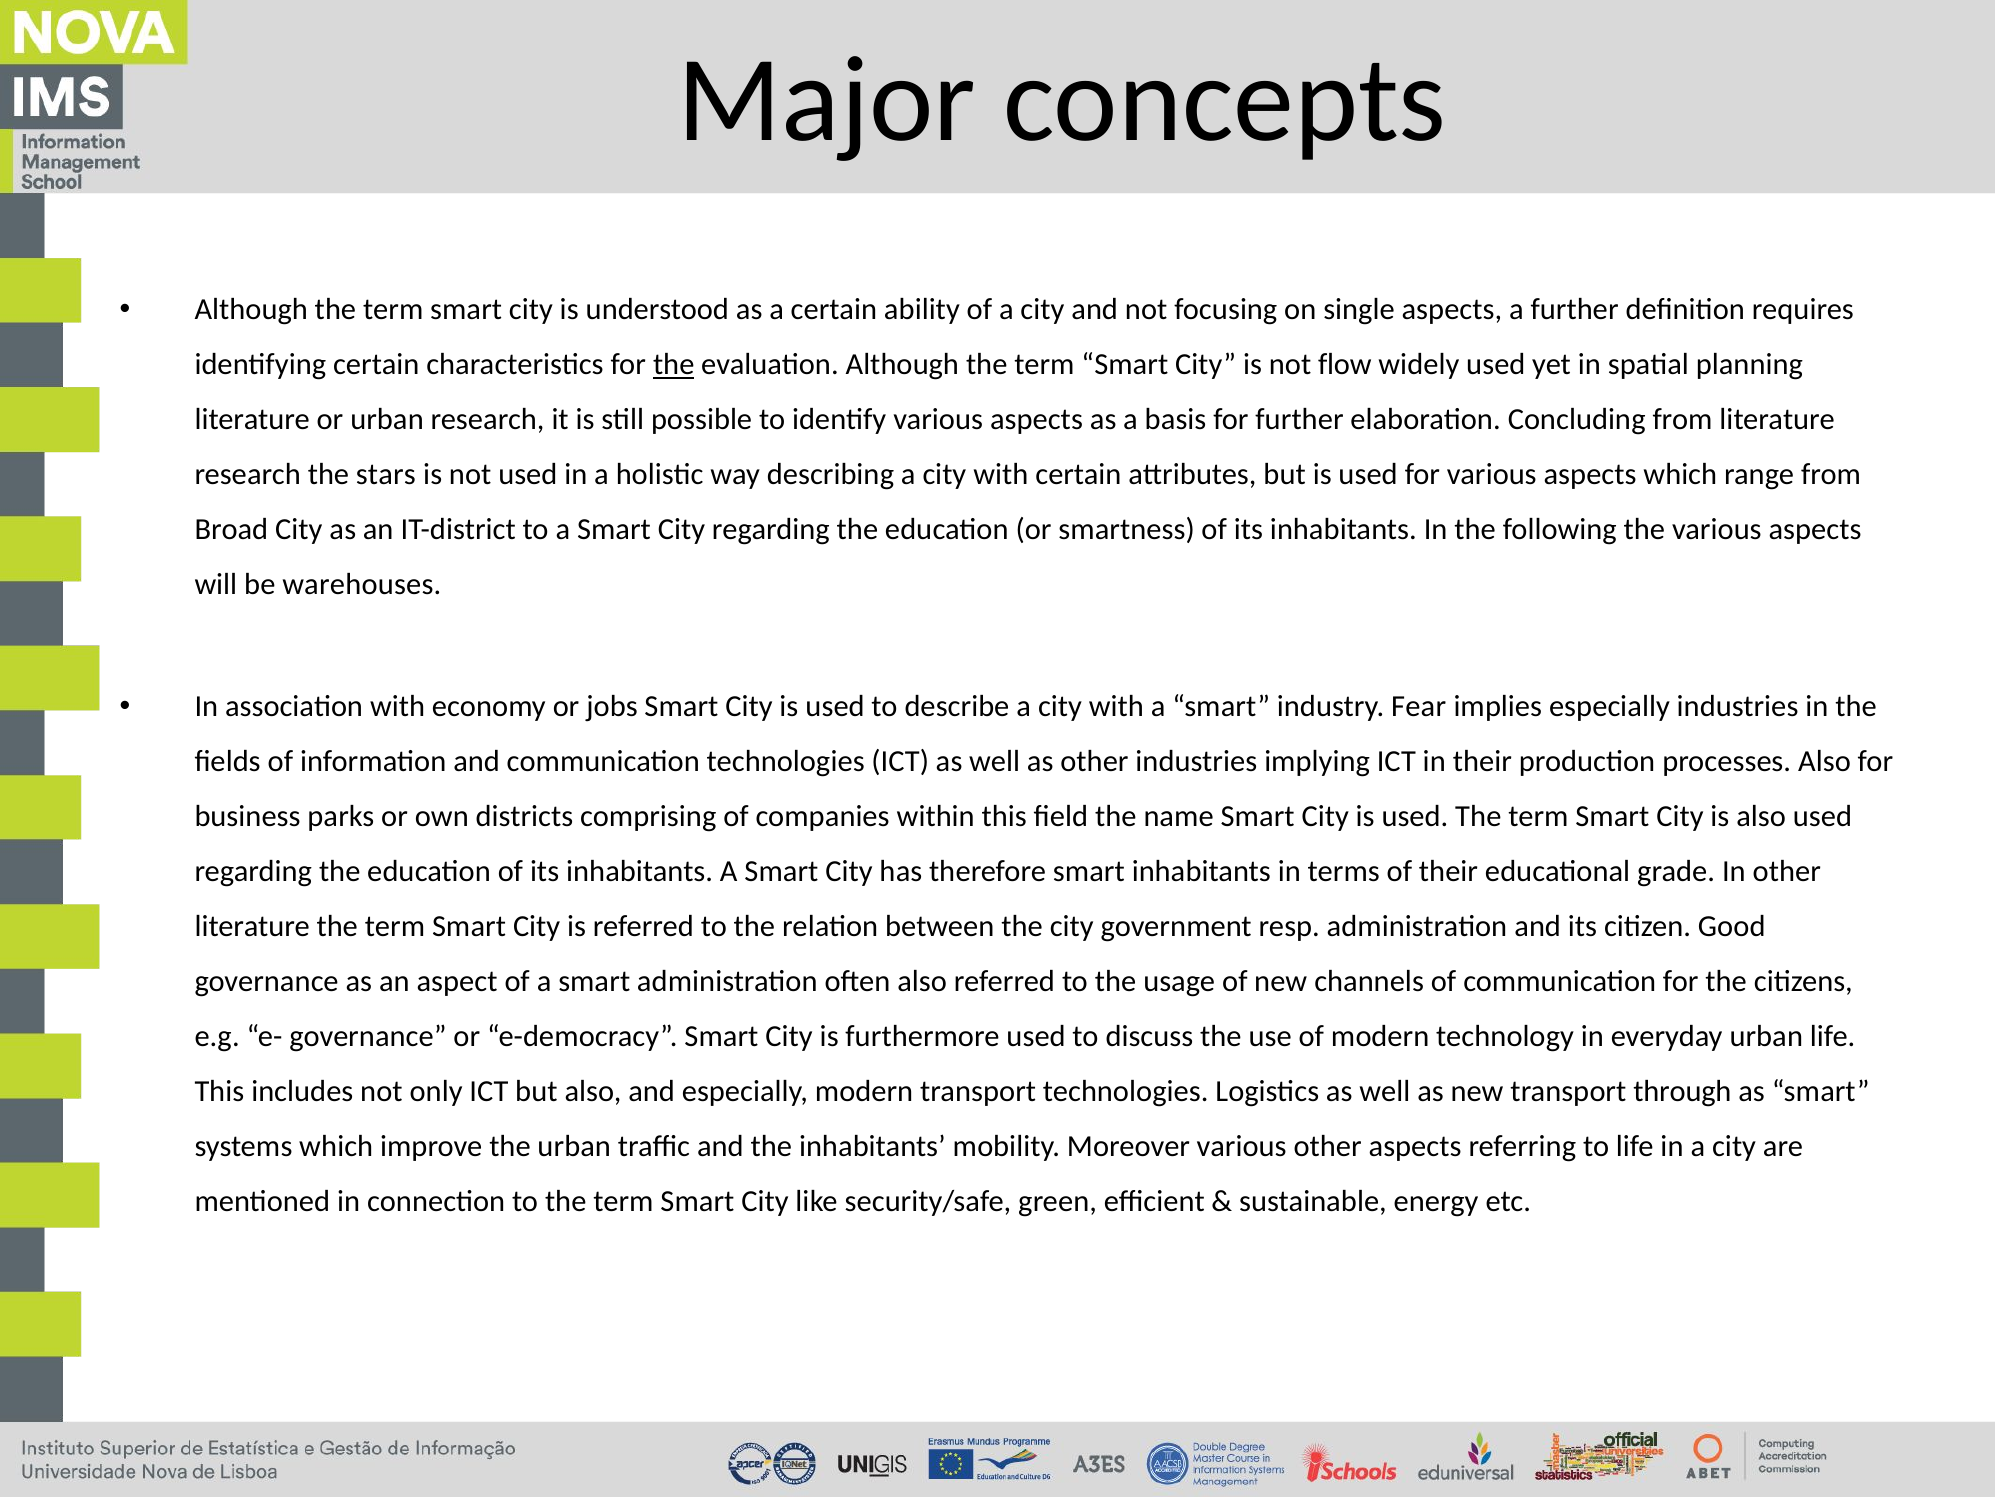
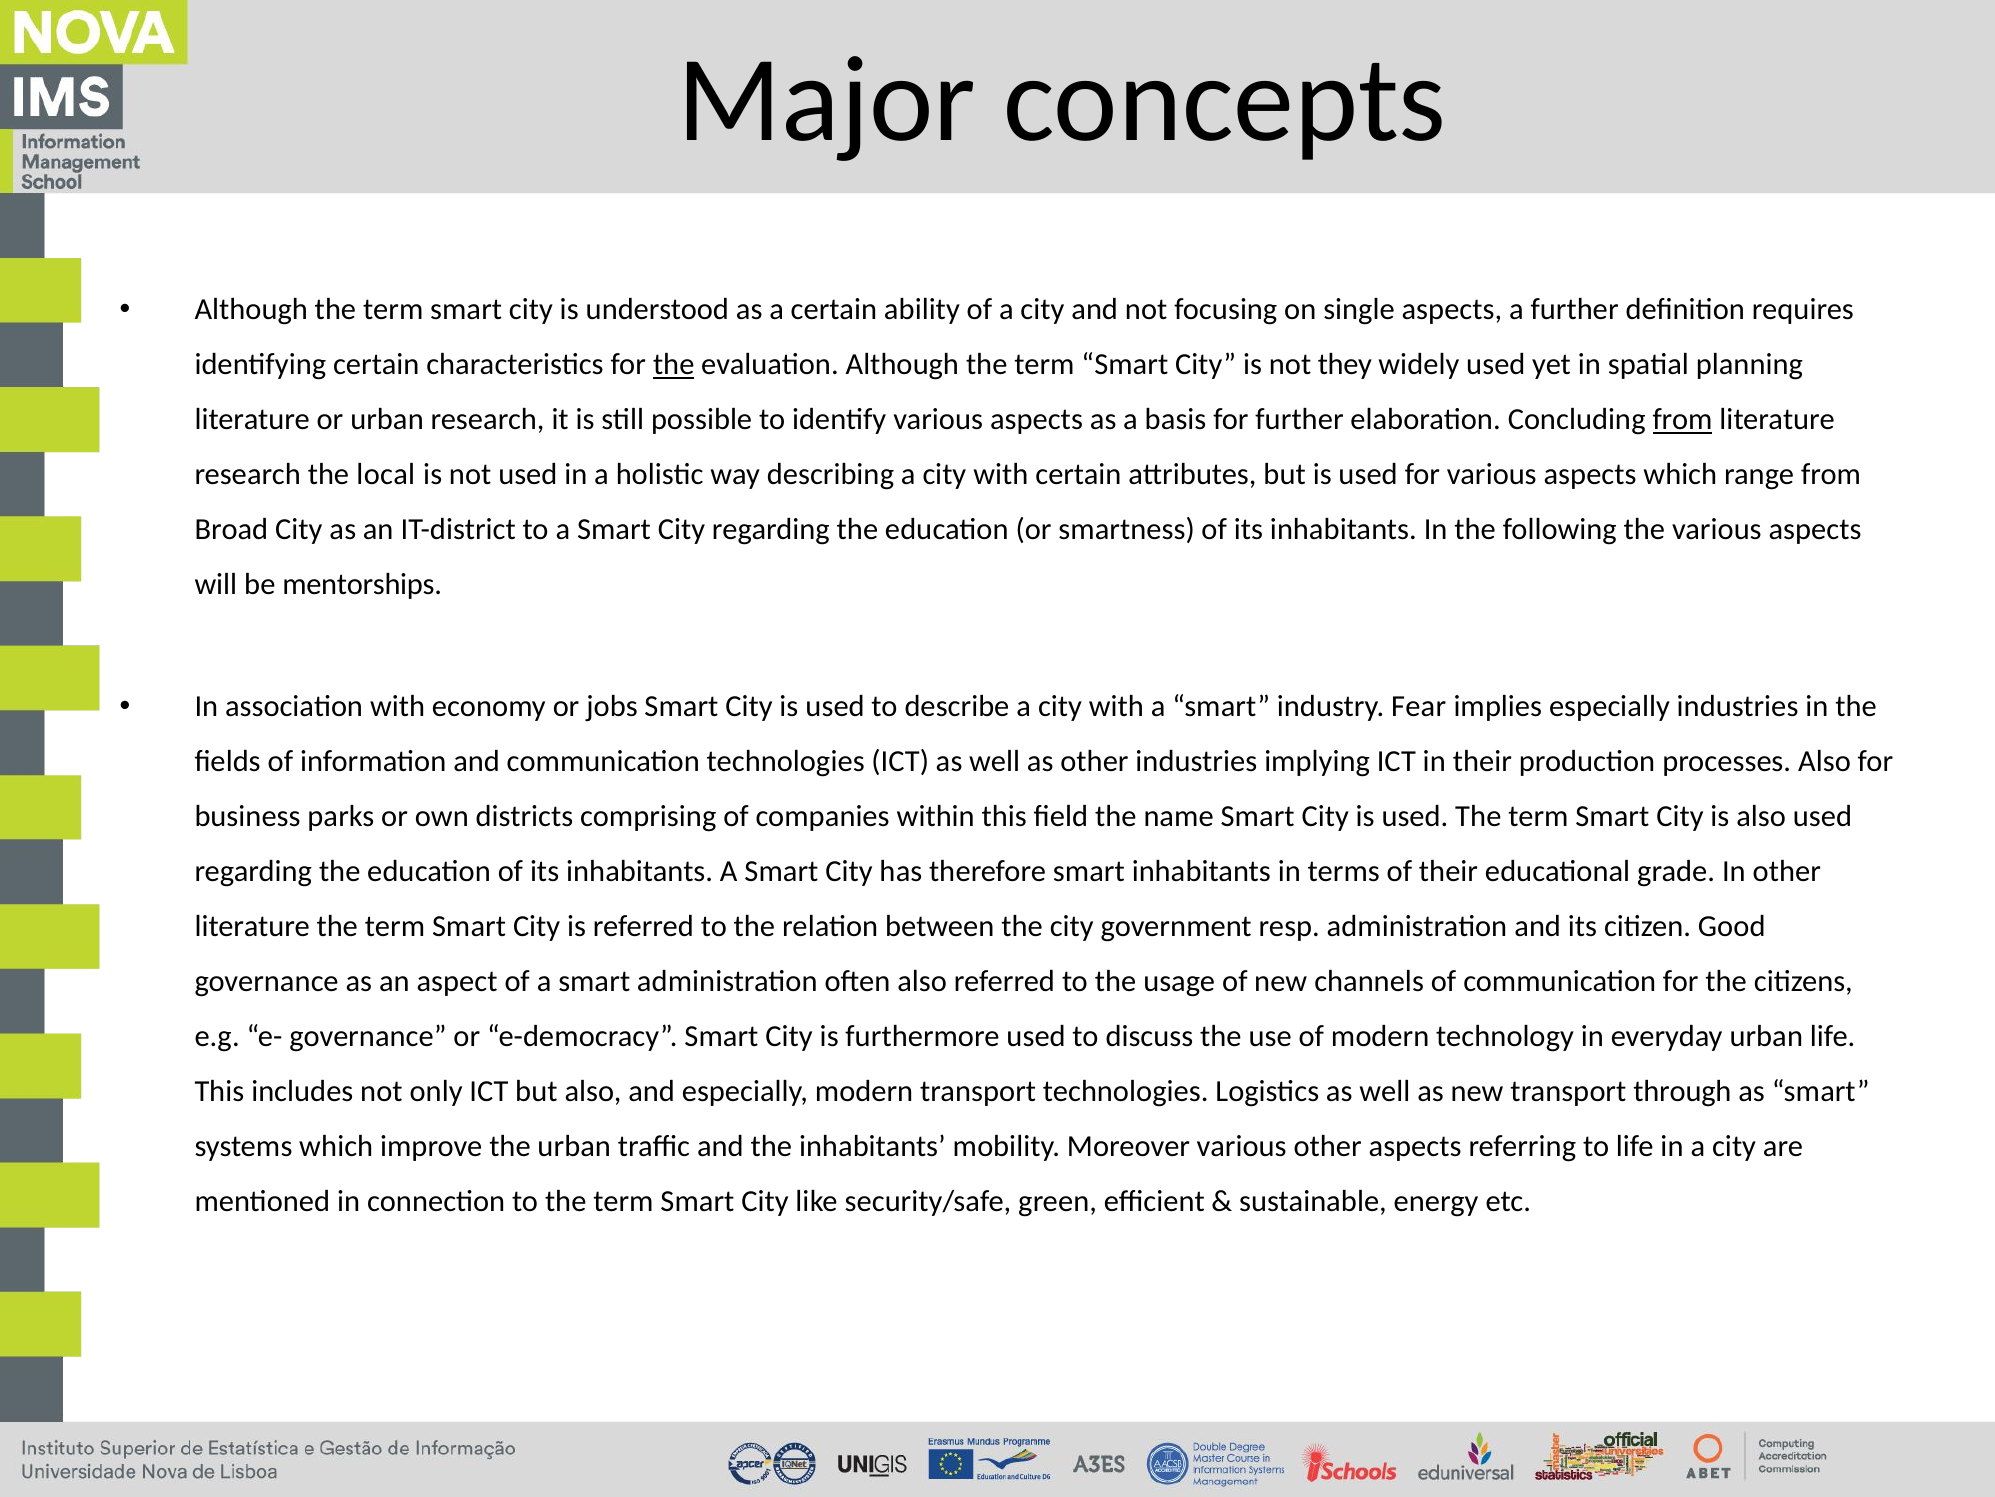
flow: flow -> they (1345, 365)
from underline: none -> present (1682, 420)
stars: stars -> local (386, 474)
warehouses: warehouses -> mentorships (362, 584)
